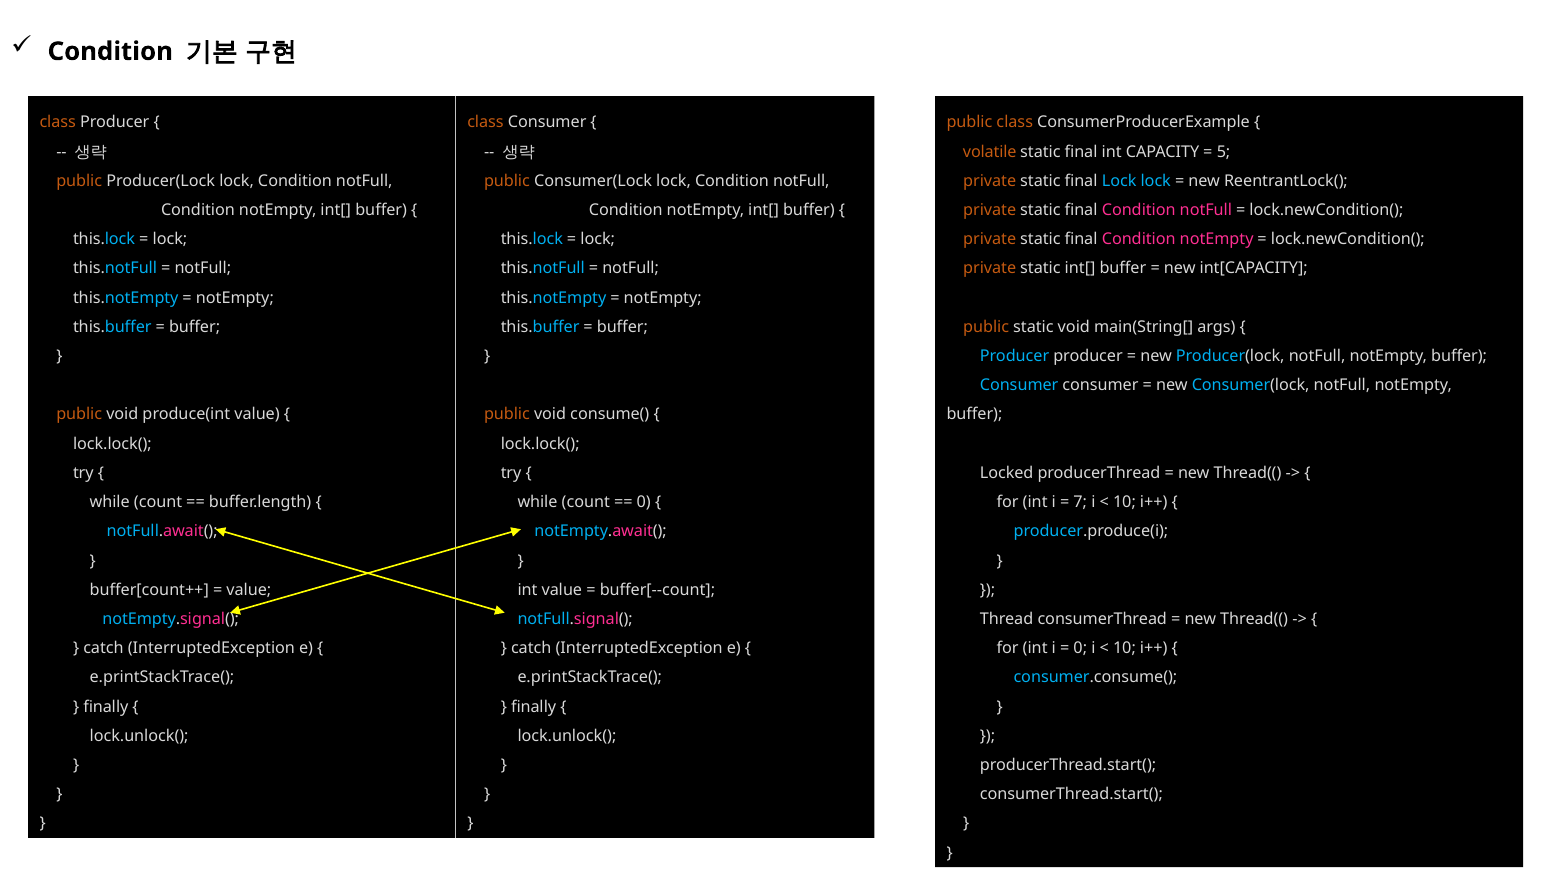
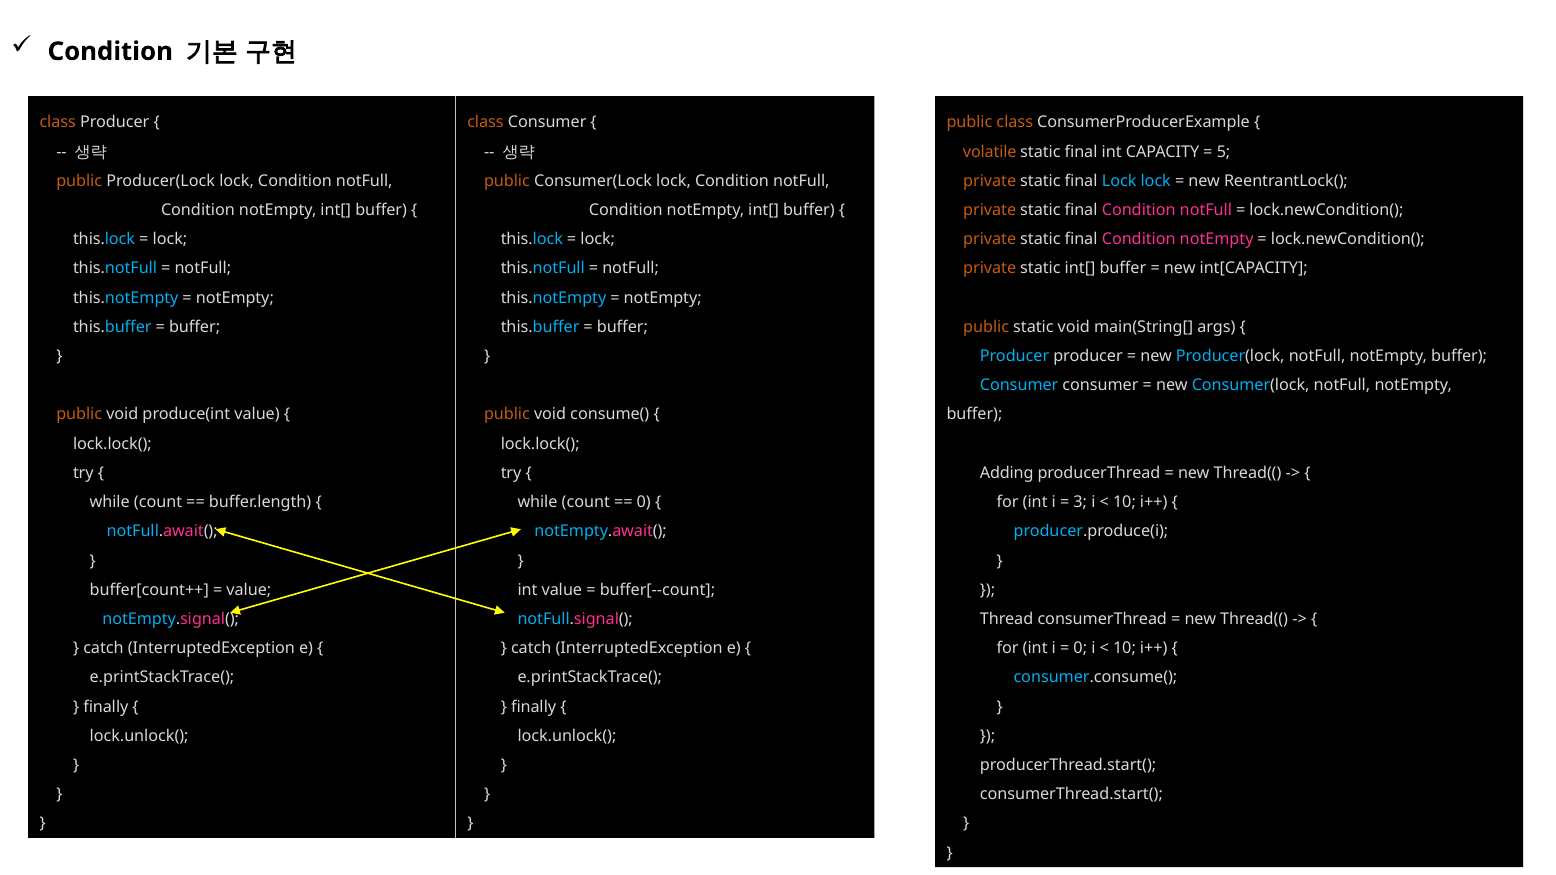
Locked: Locked -> Adding (1007, 473)
7: 7 -> 3 (1080, 502)
